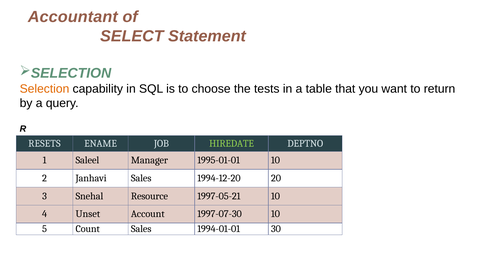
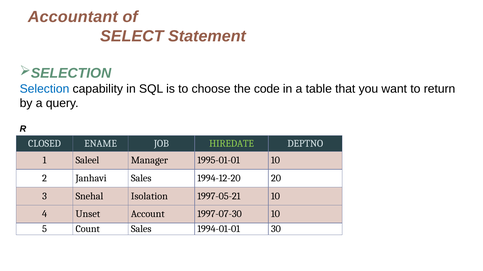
Selection colour: orange -> blue (45, 89)
tests: tests -> code (267, 89)
RESETS: RESETS -> CLOSED (44, 144)
Resource: Resource -> Isolation (149, 197)
